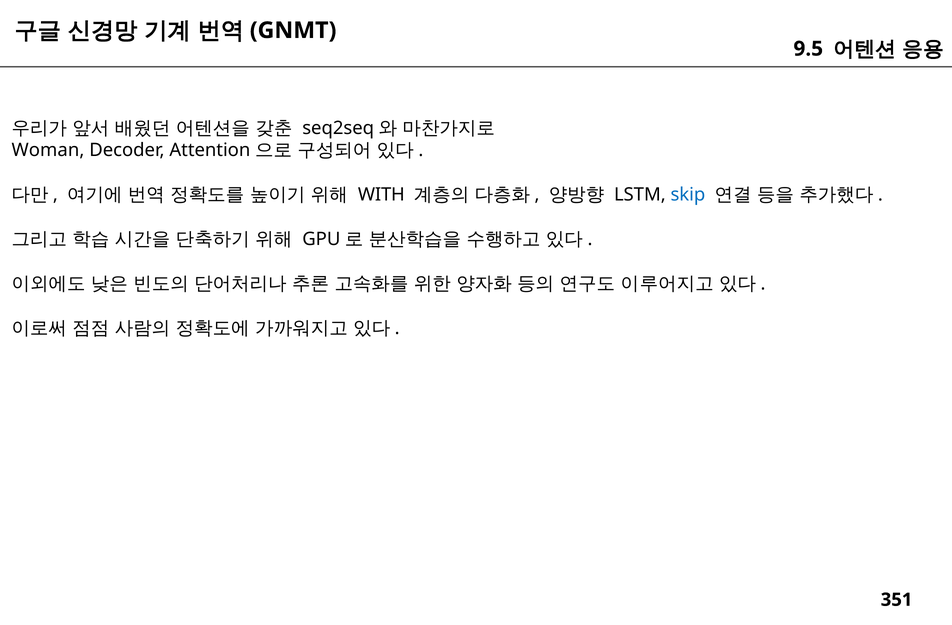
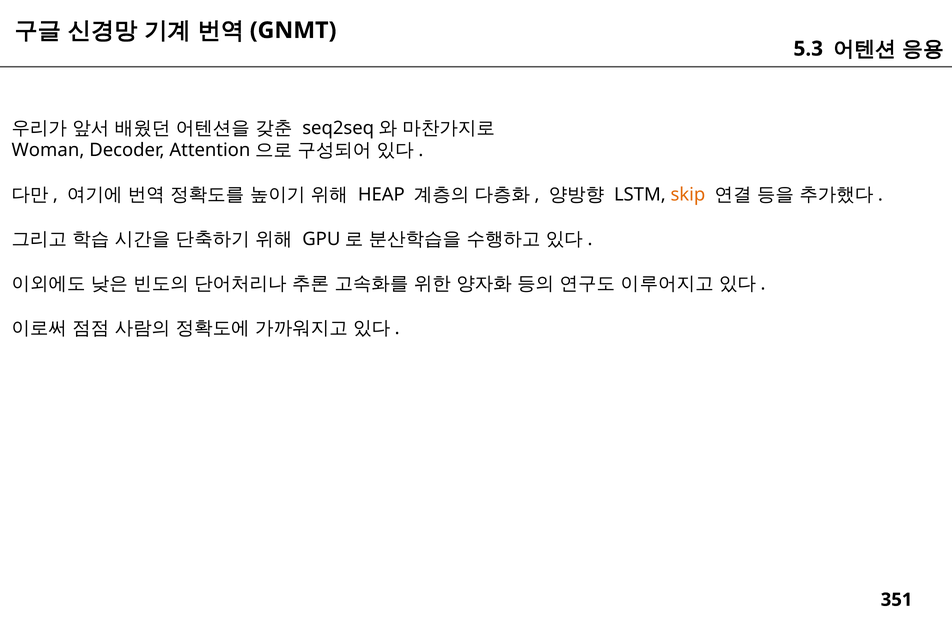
9.5: 9.5 -> 5.3 (808, 49)
WITH: WITH -> HEAP (381, 195)
skip colour: blue -> orange (688, 195)
